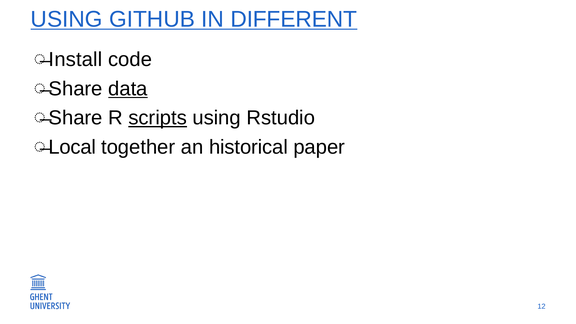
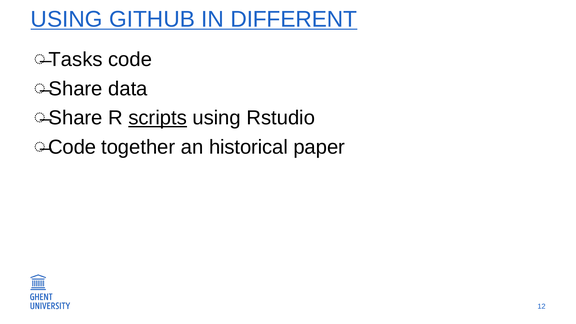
Install: Install -> Tasks (76, 60)
data underline: present -> none (128, 89)
Local: Local -> Code (72, 147)
